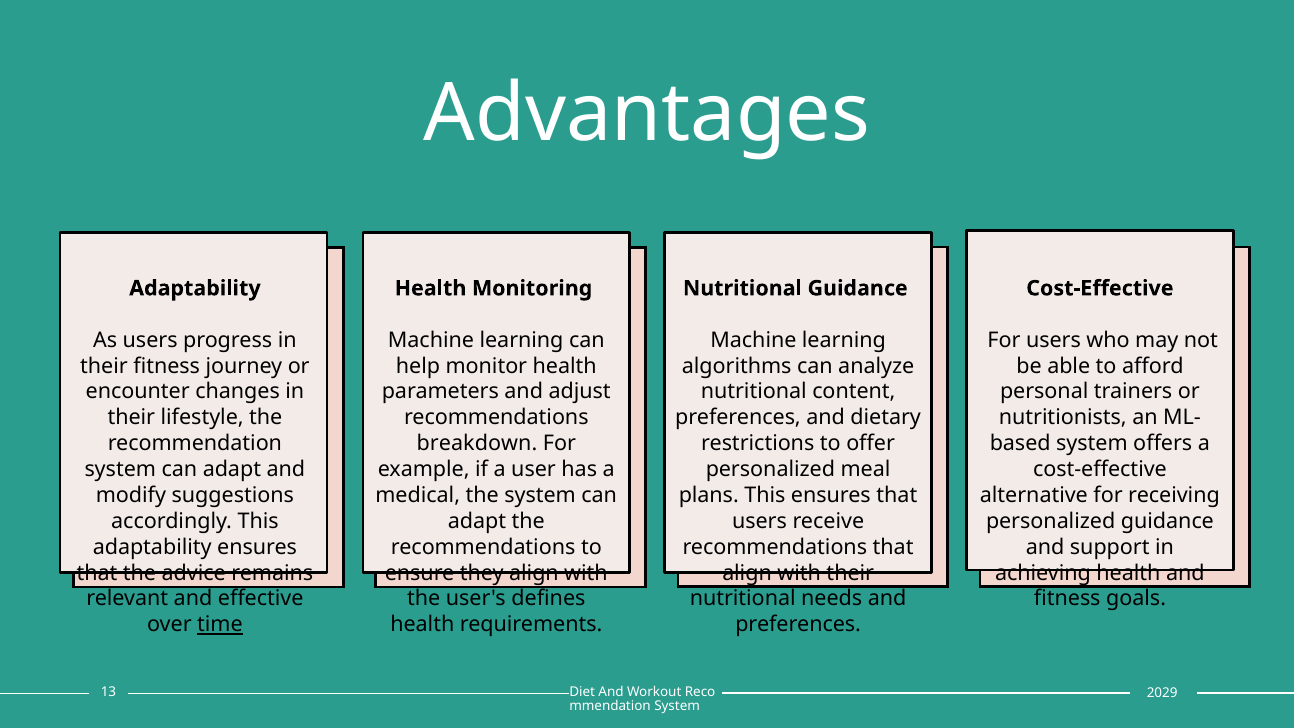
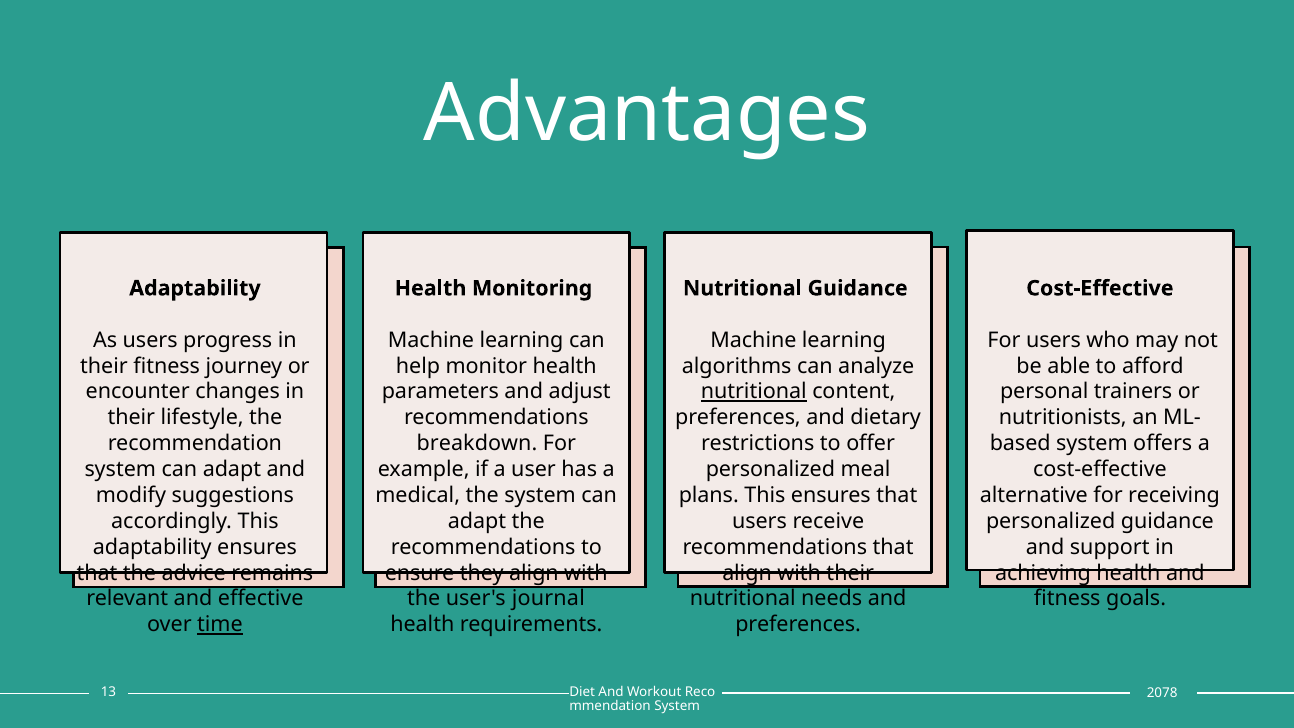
nutritional underline: none -> present (754, 392)
defines: defines -> journal (548, 599)
2029: 2029 -> 2078 (1162, 693)
